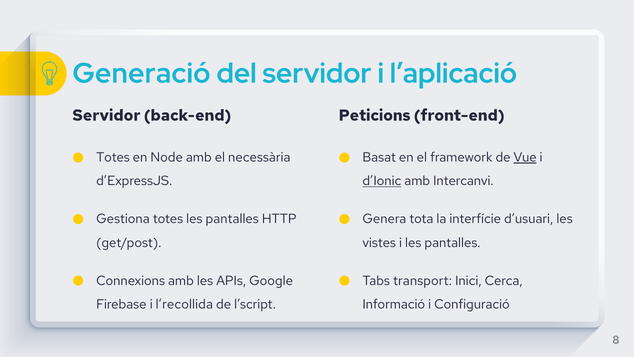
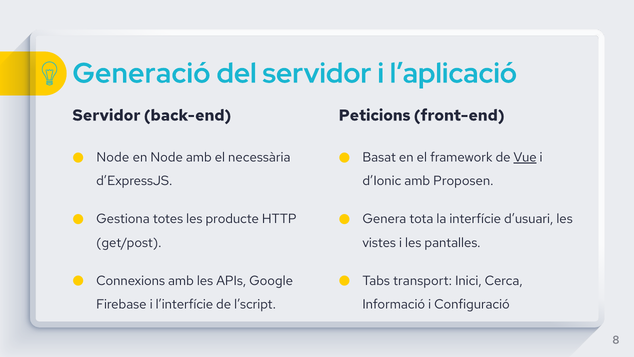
Totes: Totes -> Node (113, 157)
d’Ionic underline: present -> none (382, 181)
Intercanvi: Intercanvi -> Proposen (463, 181)
totes les pantalles: pantalles -> producte (232, 219)
l’recollida: l’recollida -> l’interfície (184, 304)
